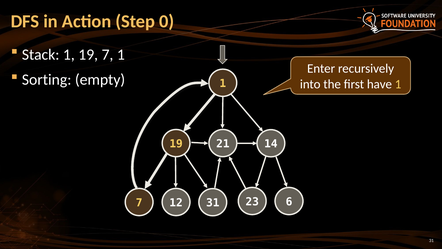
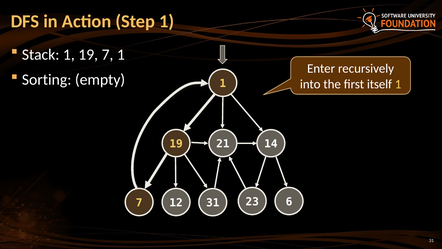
Step 0: 0 -> 1 (167, 21)
have: have -> itself (379, 84)
